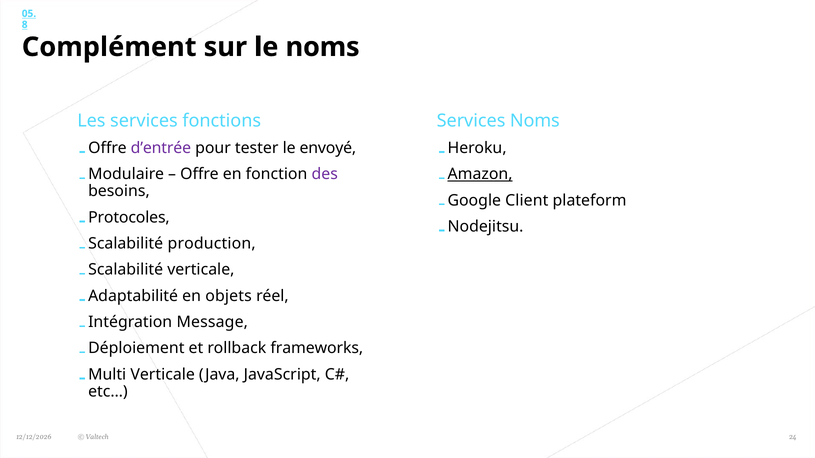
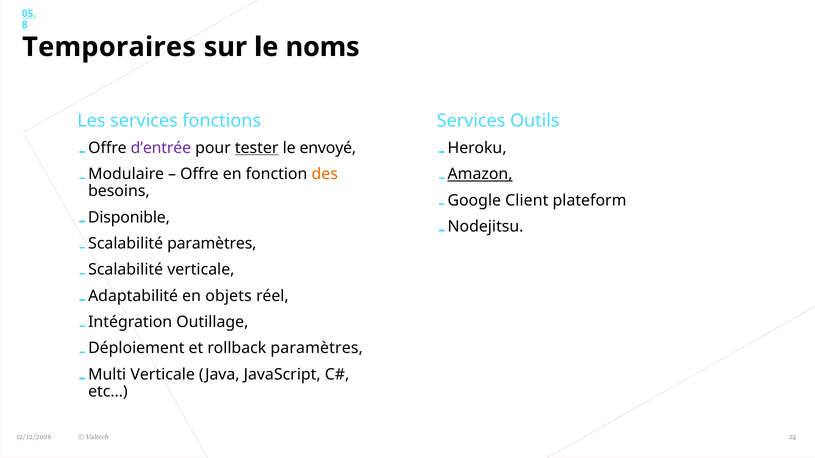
Complément: Complément -> Temporaires (109, 47)
Services Noms: Noms -> Outils (535, 121)
tester underline: none -> present (257, 148)
des colour: purple -> orange (325, 174)
Protocoles: Protocoles -> Disponible (129, 218)
Scalabilité production: production -> paramètres (212, 244)
Message: Message -> Outillage (212, 322)
rollback frameworks: frameworks -> paramètres (317, 349)
